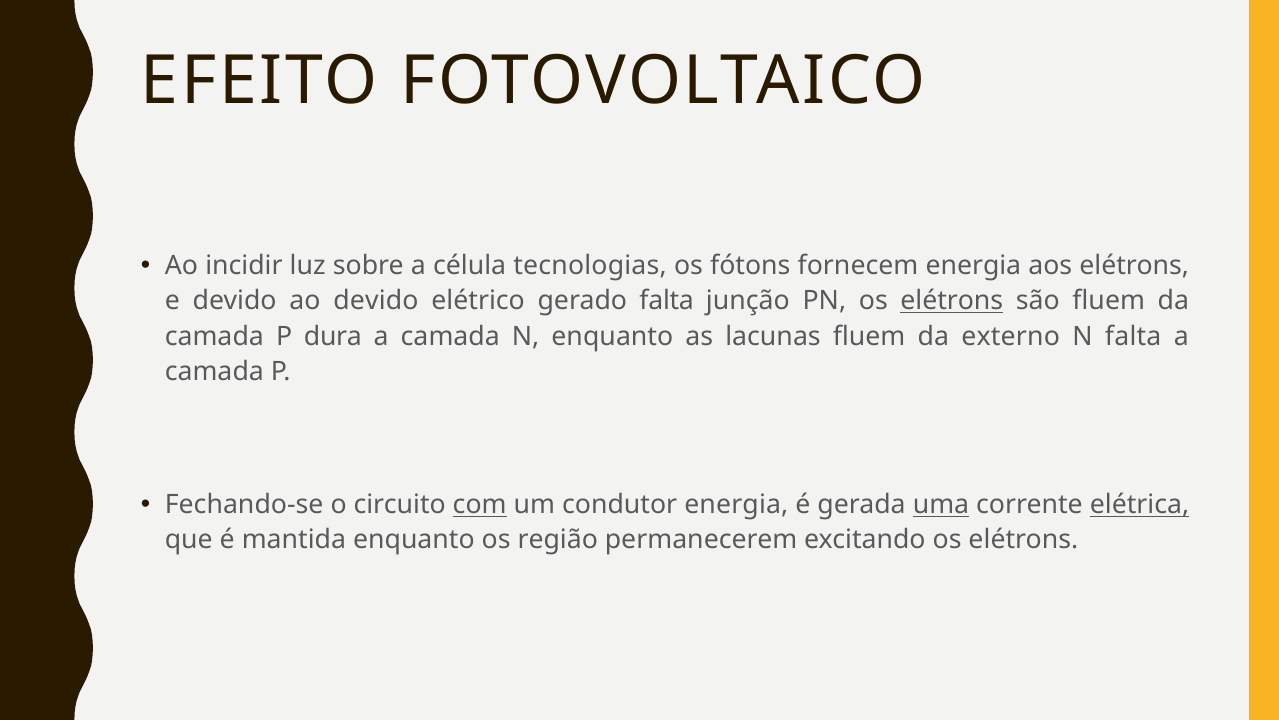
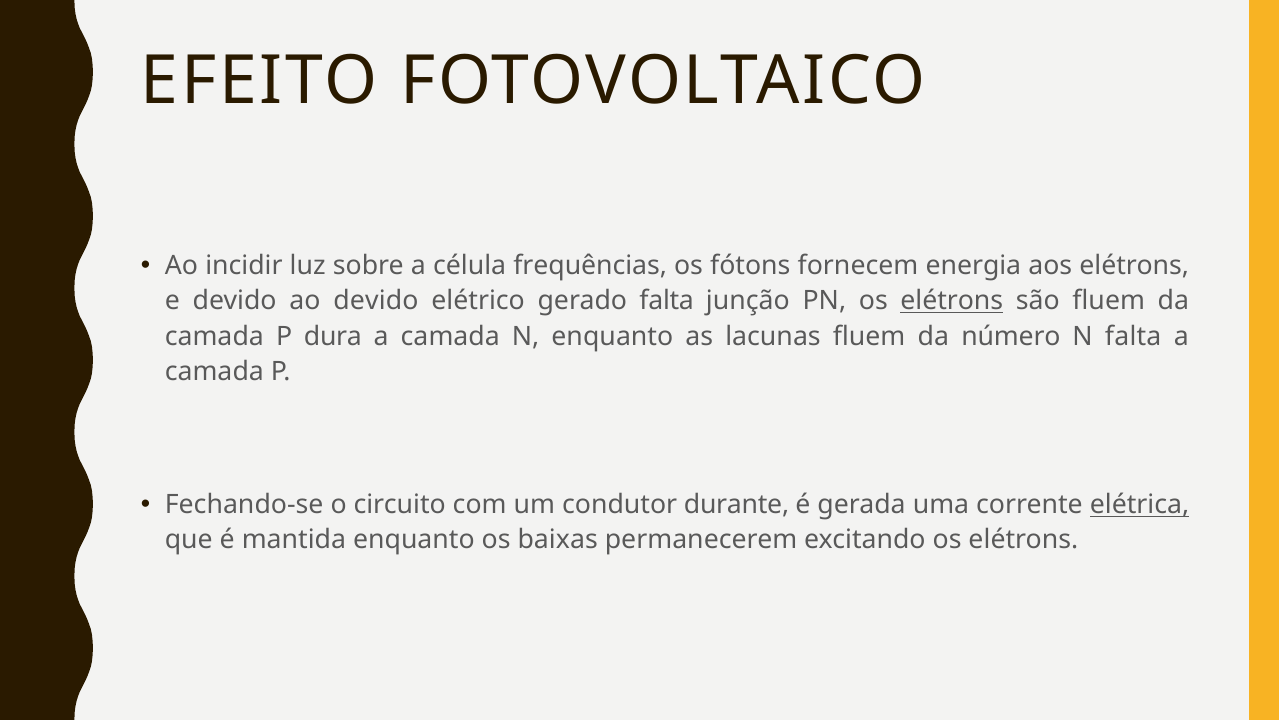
tecnologias: tecnologias -> frequências (590, 266)
externo: externo -> número (1011, 336)
com underline: present -> none (480, 505)
condutor energia: energia -> durante (737, 505)
uma underline: present -> none (941, 505)
região: região -> baixas (558, 540)
